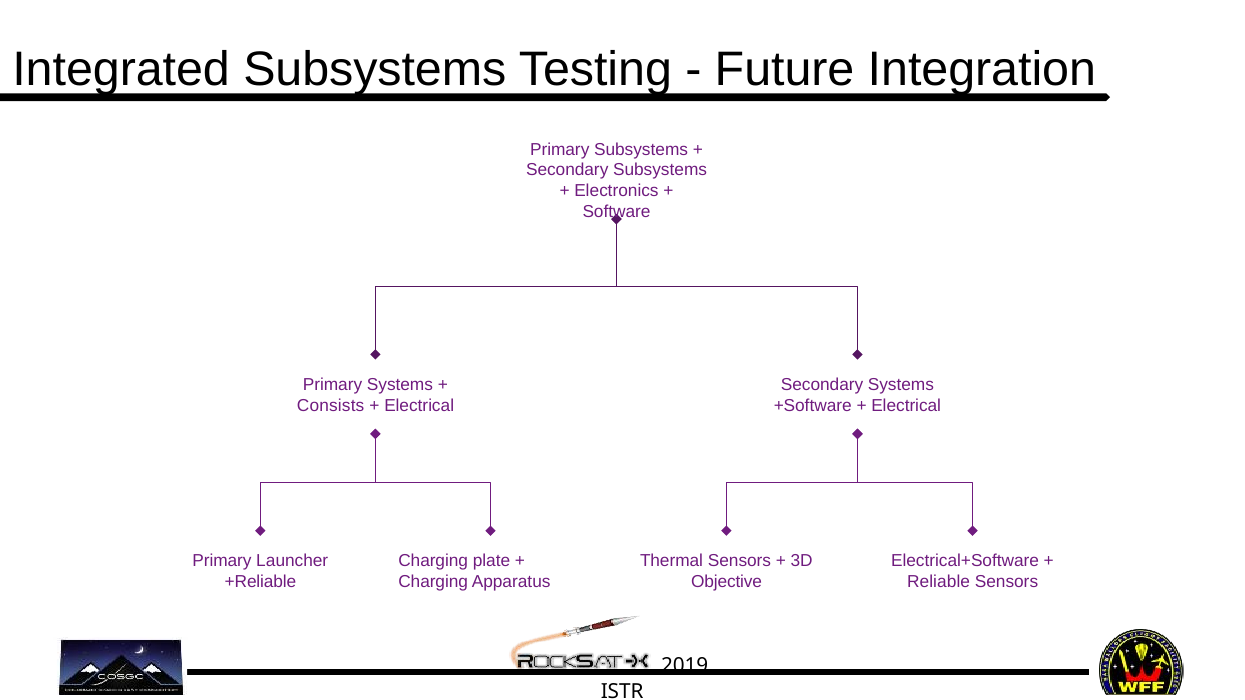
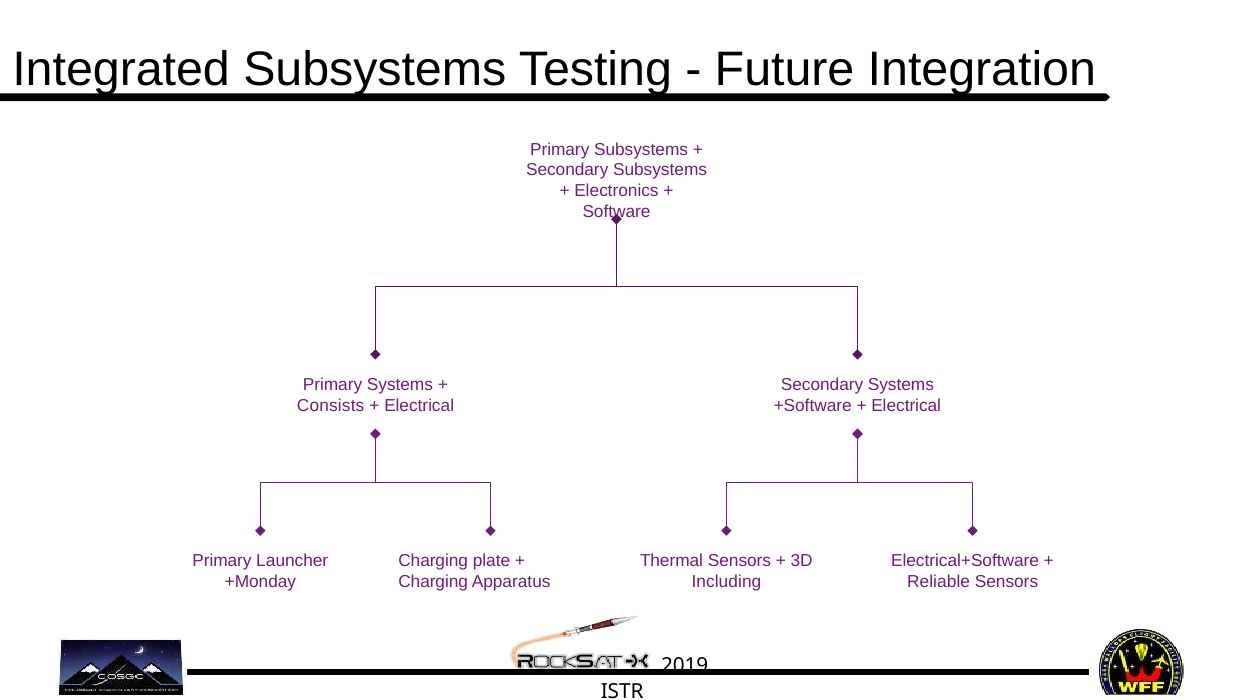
+Reliable: +Reliable -> +Monday (260, 582)
Objective: Objective -> Including (726, 582)
